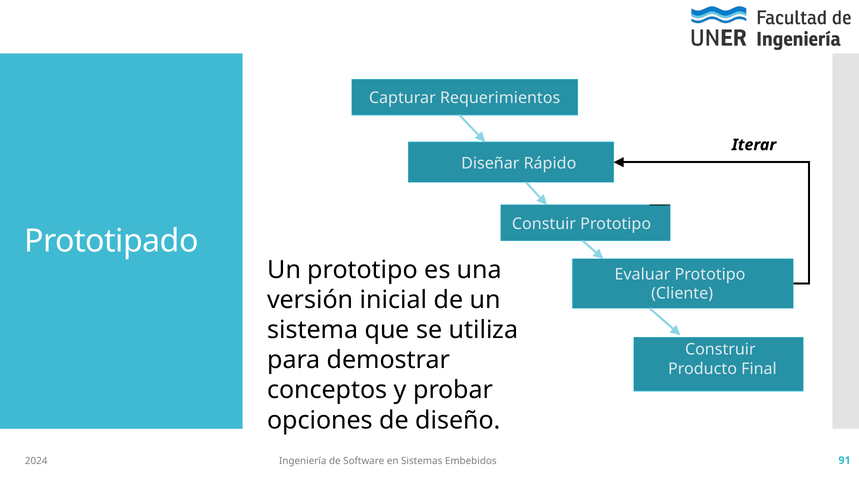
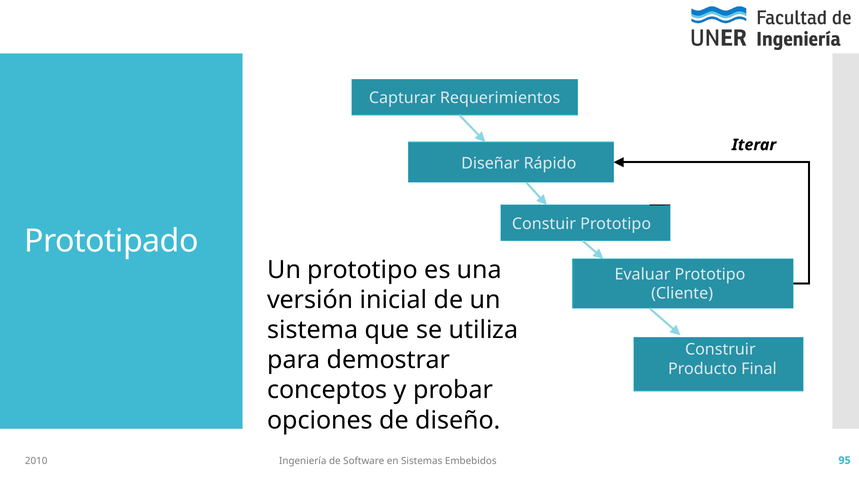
2024: 2024 -> 2010 (36, 461)
91: 91 -> 95 (845, 461)
